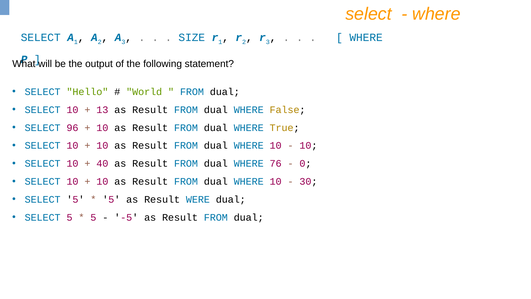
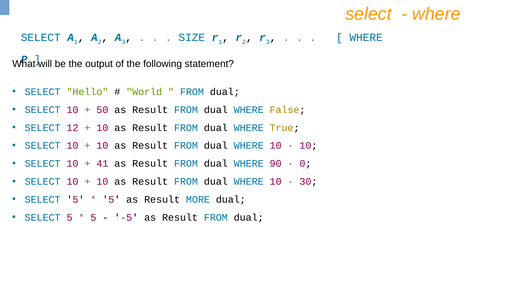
13: 13 -> 50 (102, 110)
96: 96 -> 12 (72, 128)
40: 40 -> 41 (102, 163)
76: 76 -> 90 (276, 163)
WERE: WERE -> MORE (198, 199)
